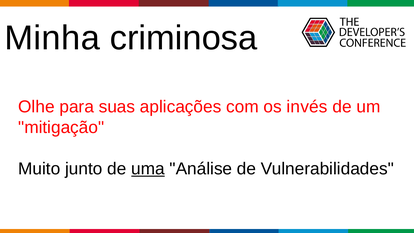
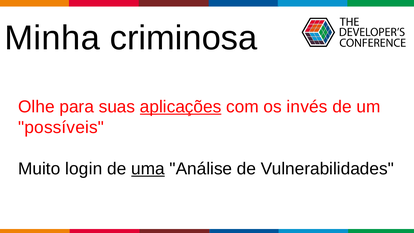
aplicações underline: none -> present (181, 107)
mitigação: mitigação -> possíveis (61, 127)
junto: junto -> login (84, 169)
